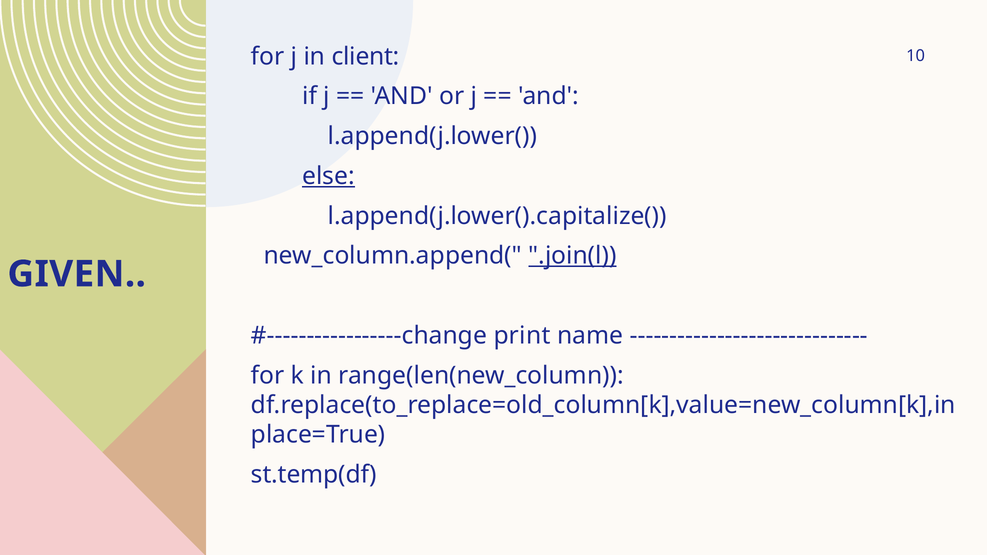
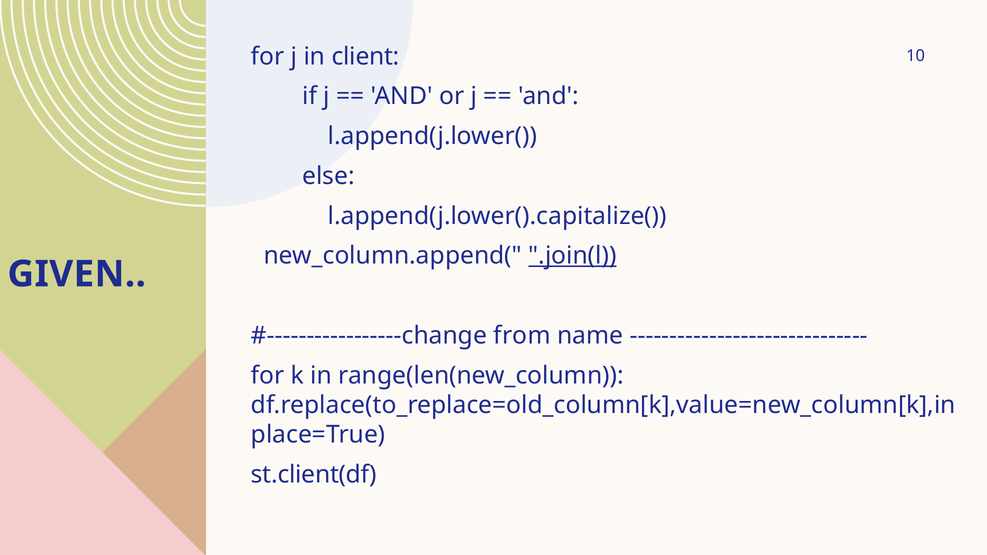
else underline: present -> none (329, 176)
print: print -> from (522, 336)
st.temp(df: st.temp(df -> st.client(df (314, 475)
